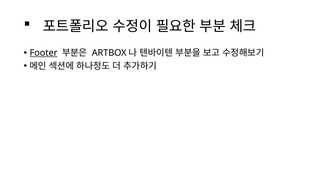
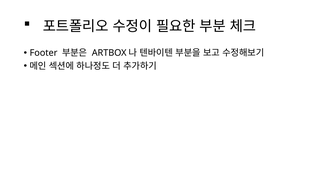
Footer underline: present -> none (44, 53)
